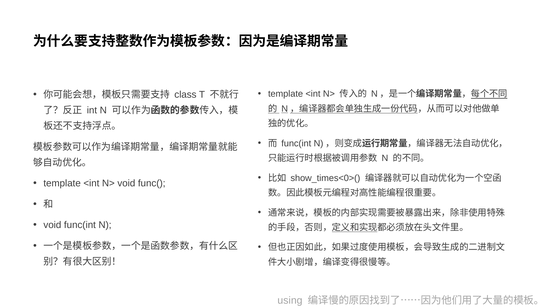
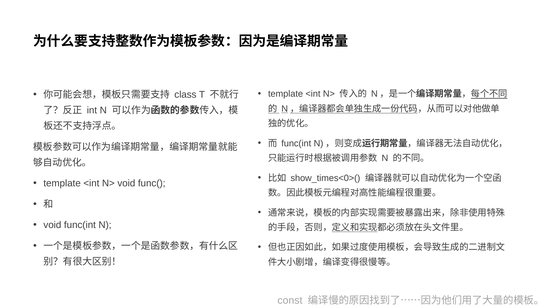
using: using -> const (290, 301)
